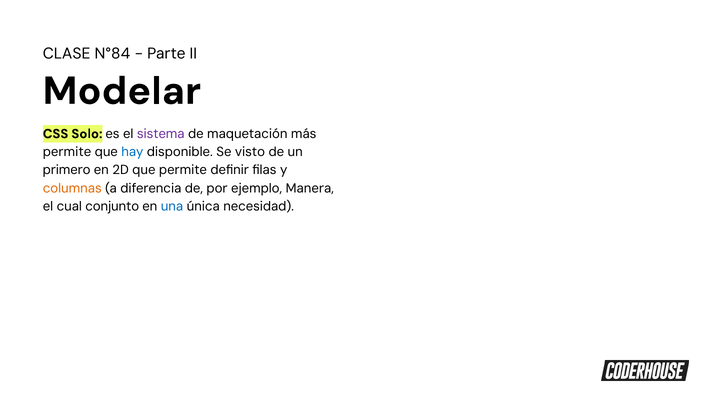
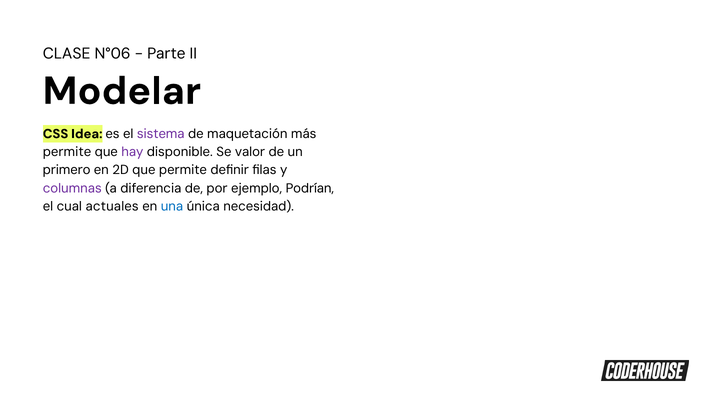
N°84: N°84 -> N°06 (113, 53)
Solo: Solo -> Idea (87, 134)
hay colour: blue -> purple (132, 152)
visto: visto -> valor (250, 152)
columnas colour: orange -> purple (72, 188)
Manera: Manera -> Podrían (310, 188)
conjunto: conjunto -> actuales (112, 207)
